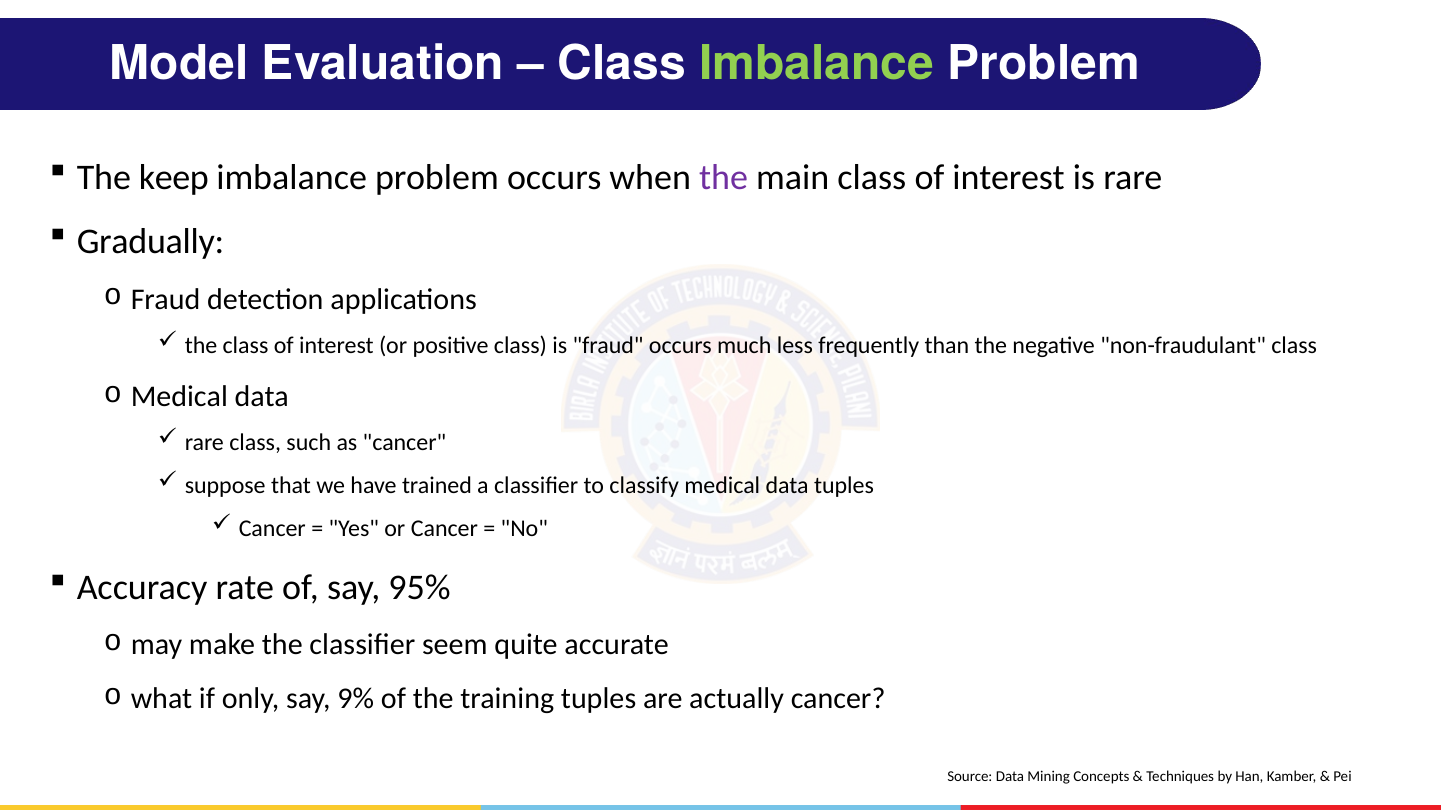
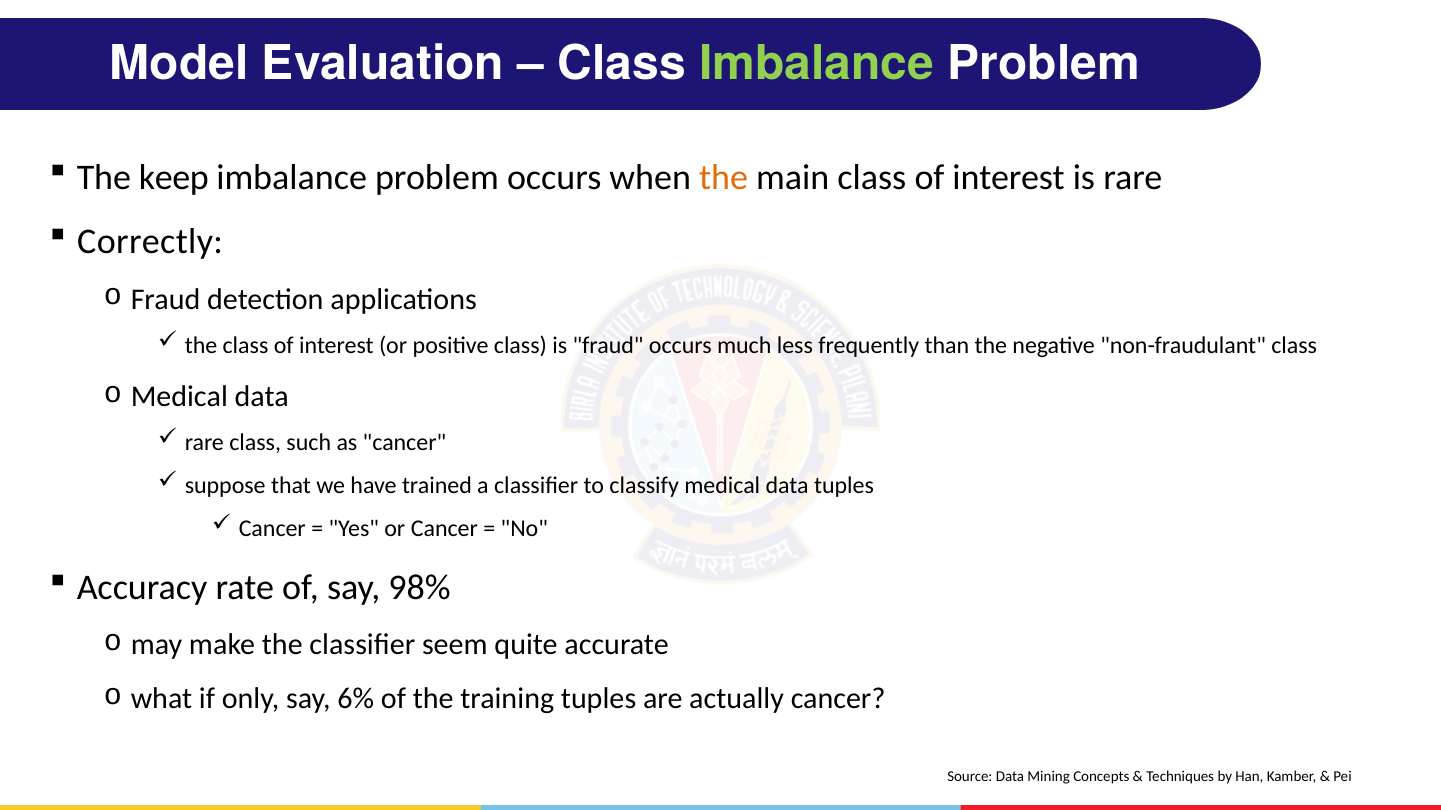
the colour: purple -> orange (724, 177)
Gradually: Gradually -> Correctly (150, 242)
95%: 95% -> 98% (420, 588)
9%: 9% -> 6% (356, 699)
